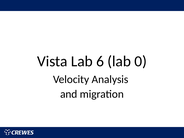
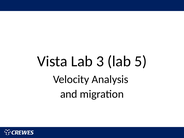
6: 6 -> 3 (100, 61)
0: 0 -> 5 (141, 61)
